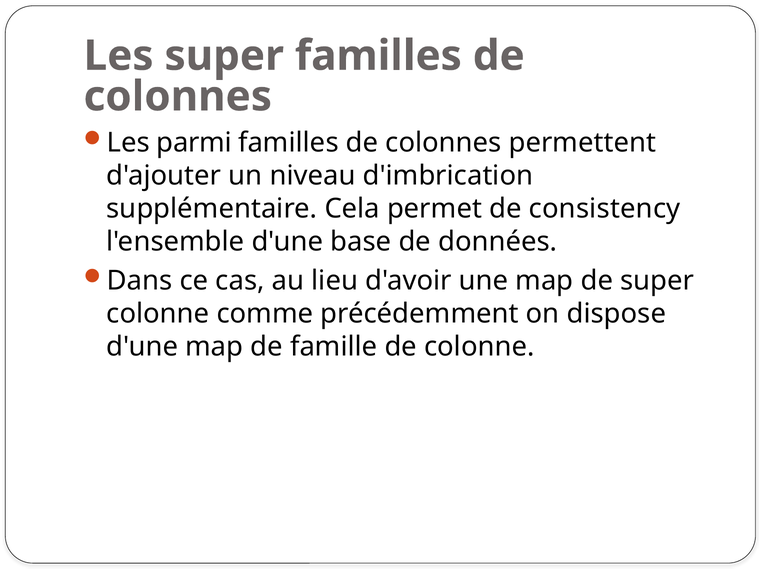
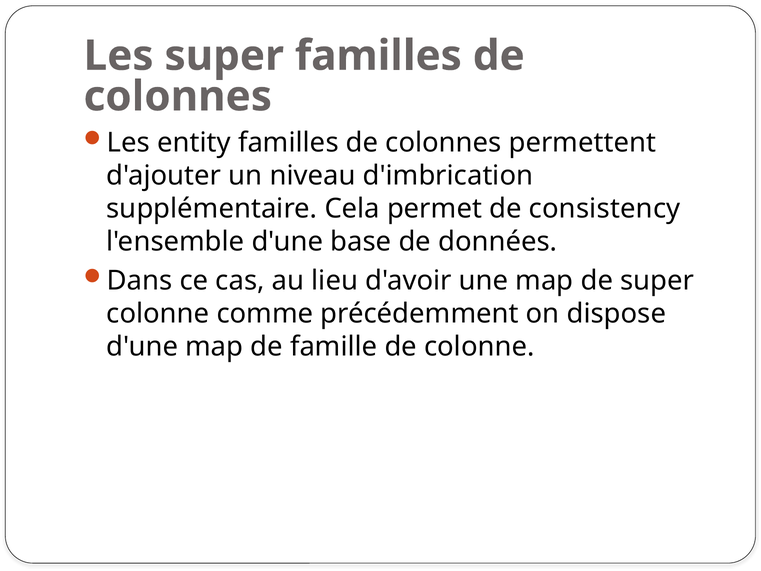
parmi: parmi -> entity (194, 143)
